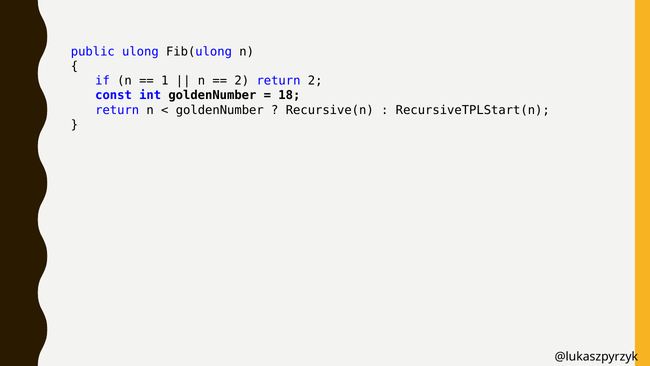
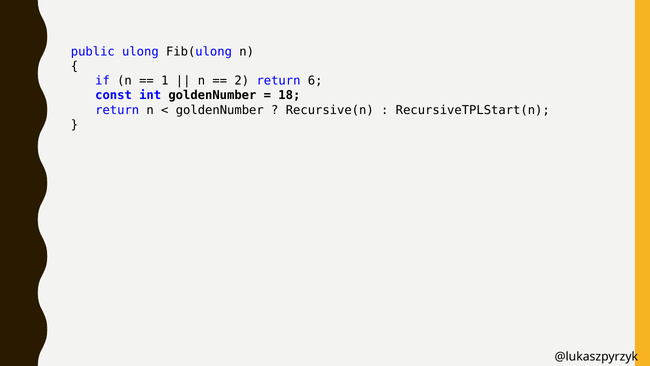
return 2: 2 -> 6 (315, 81)
